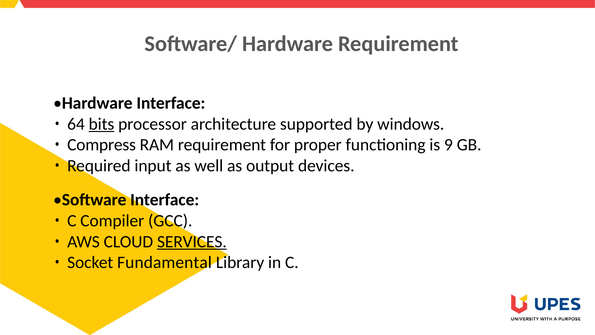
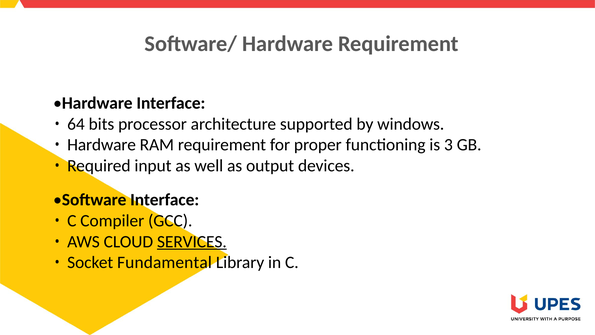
bits underline: present -> none (101, 124)
Compress: Compress -> Hardware (102, 145)
9: 9 -> 3 (448, 145)
